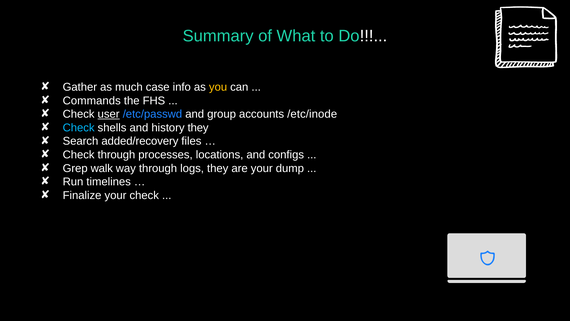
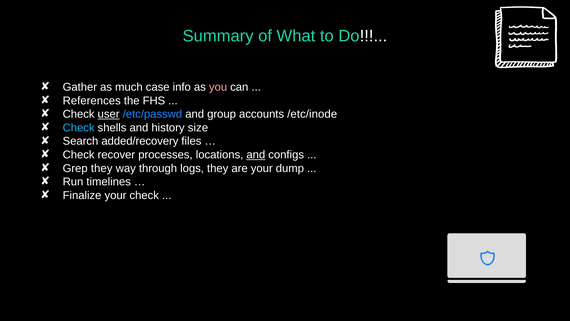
you colour: yellow -> pink (218, 87)
Commands: Commands -> References (92, 100)
history they: they -> size (198, 128)
Check through: through -> recover (116, 155)
and underline: none -> present (256, 155)
Grep walk: walk -> they (102, 168)
